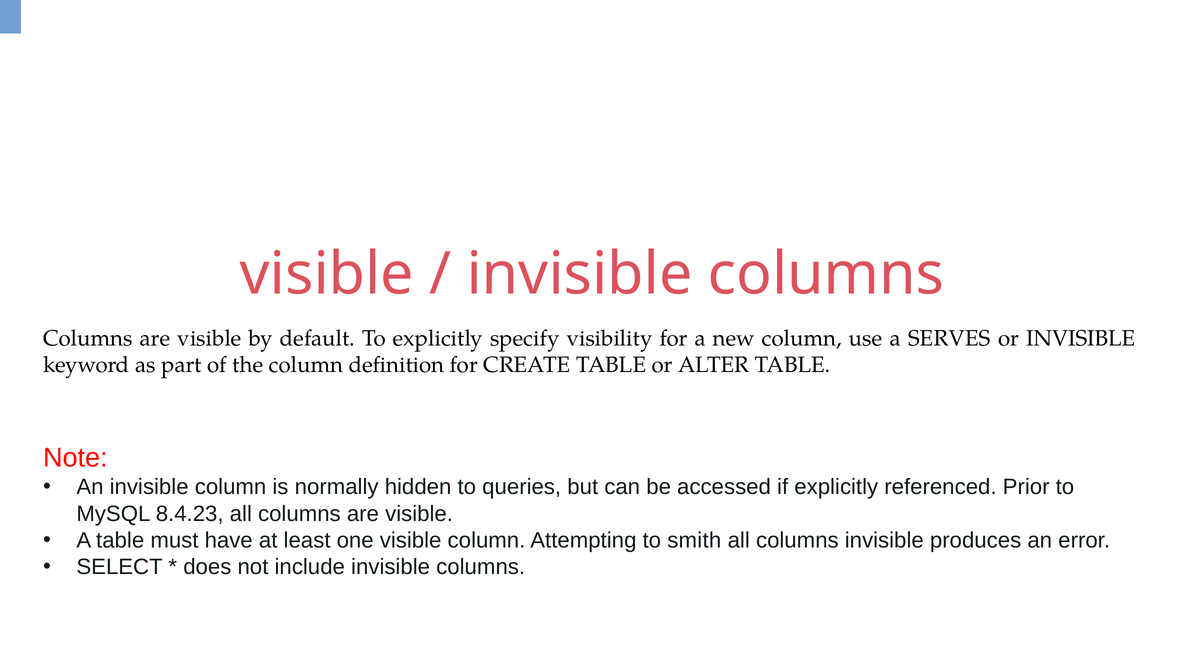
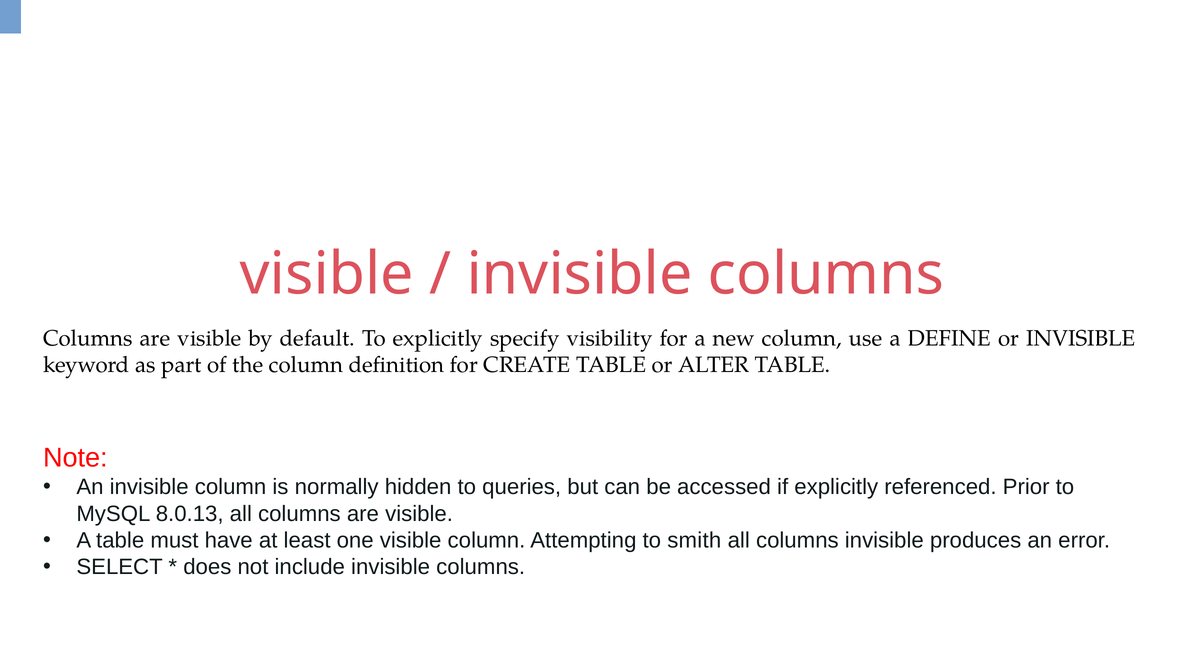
SERVES: SERVES -> DEFINE (949, 339)
8.4.23: 8.4.23 -> 8.0.13 (190, 514)
